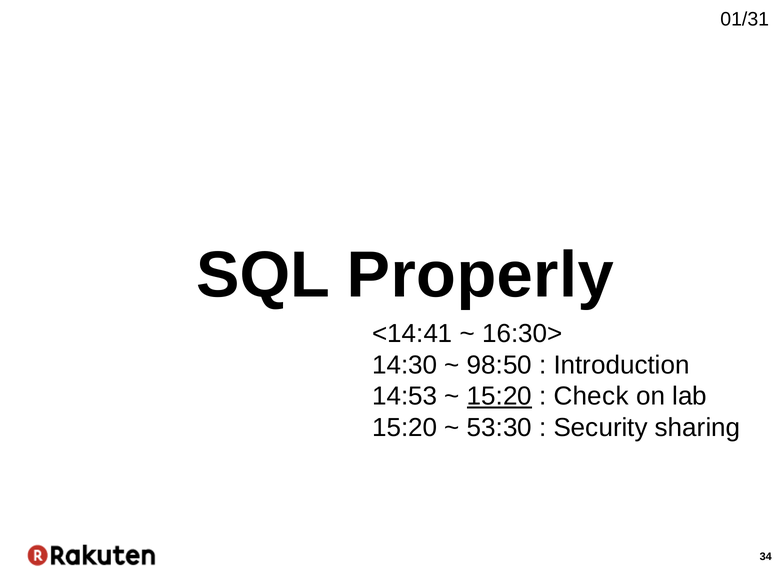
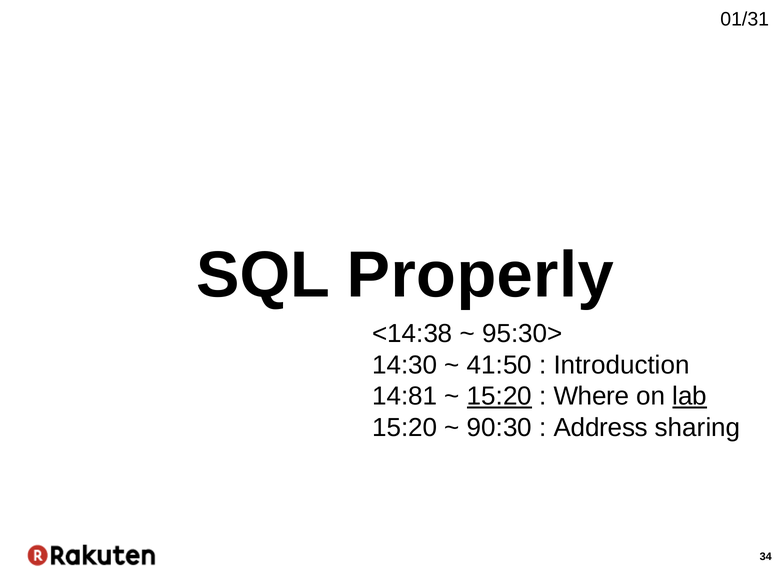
<14:41: <14:41 -> <14:38 (412, 334)
16:30>: 16:30> -> 95:30> (522, 334)
98:50: 98:50 -> 41:50 (499, 365)
14:53: 14:53 -> 14:81 (405, 396)
Check: Check -> Where (591, 396)
lab underline: none -> present (690, 396)
53:30: 53:30 -> 90:30 (499, 427)
Security: Security -> Address (601, 427)
